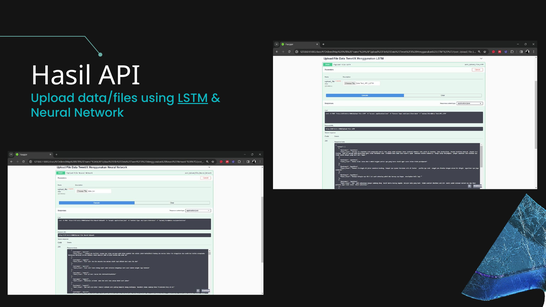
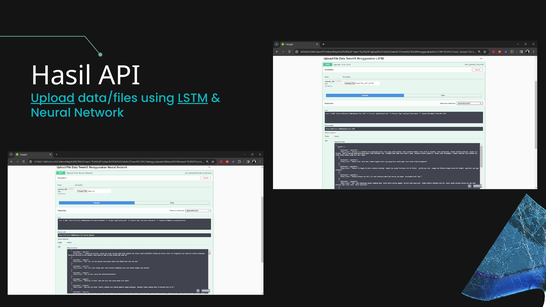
Upload underline: none -> present (53, 98)
